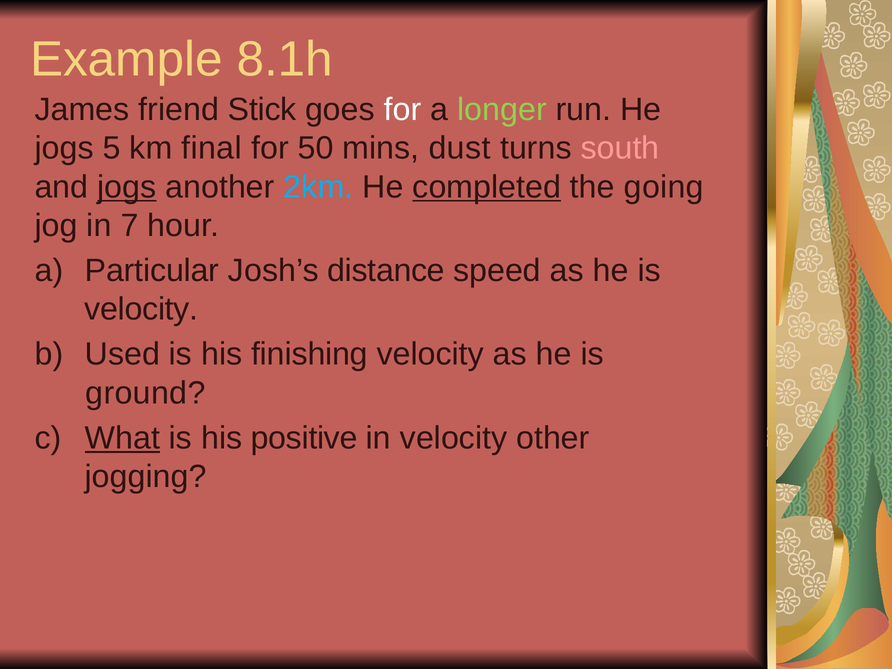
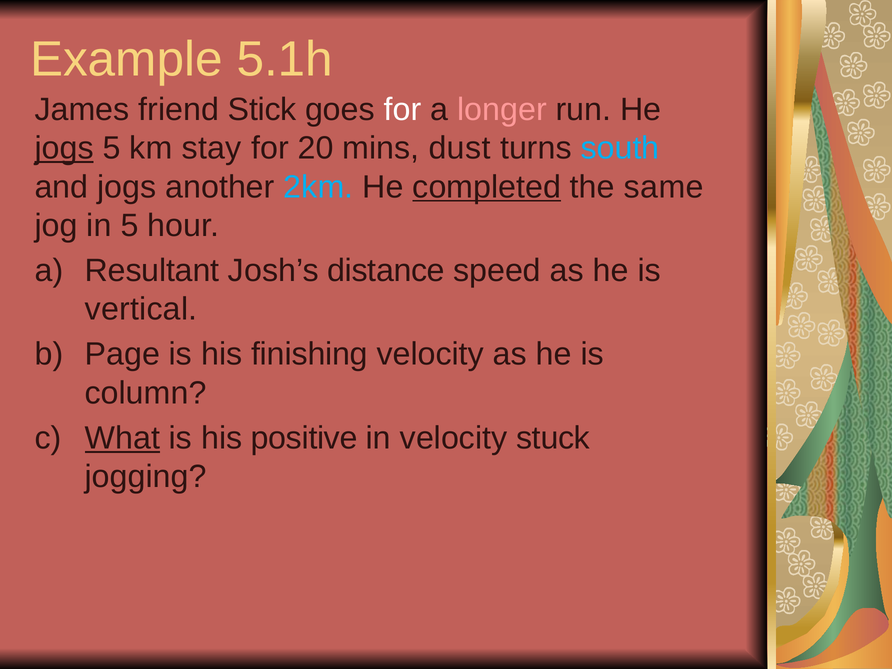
8.1h: 8.1h -> 5.1h (285, 59)
longer colour: light green -> pink (502, 110)
jogs underline: none -> present (64, 148)
final: final -> stay (212, 148)
50: 50 -> 20 (316, 148)
south colour: pink -> light blue (620, 148)
jogs underline: present -> none (127, 187)
going: going -> same (664, 187)
in 7: 7 -> 5 (130, 226)
Particular: Particular -> Resultant (152, 271)
velocity: velocity -> vertical (141, 309)
Used: Used -> Page (122, 354)
ground: ground -> column (146, 393)
other: other -> stuck (553, 438)
